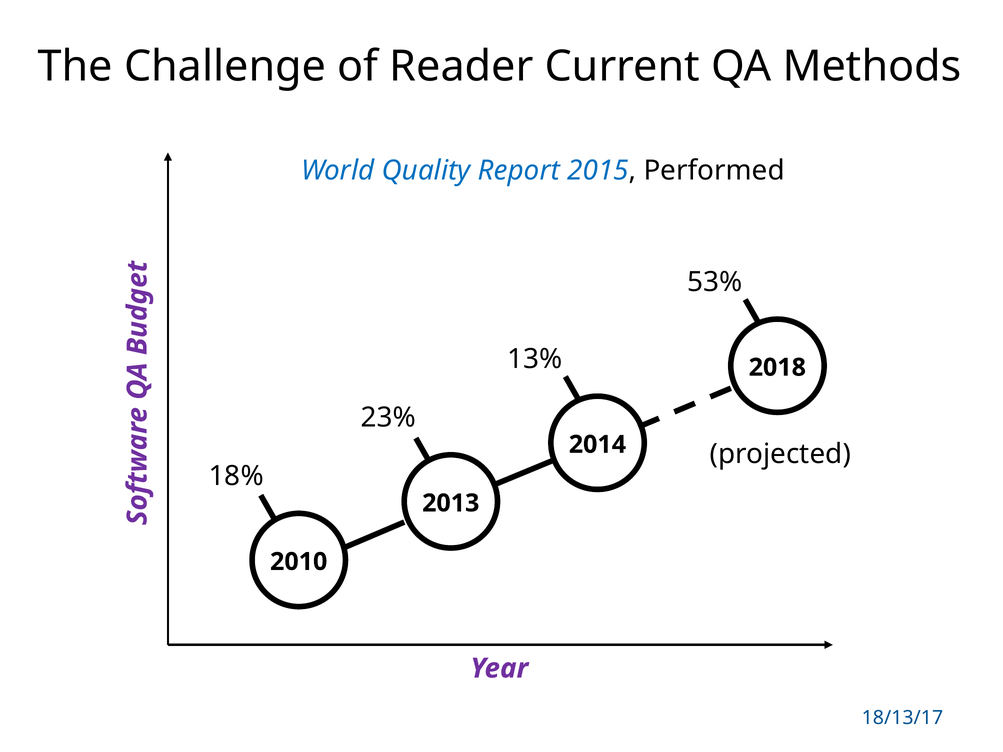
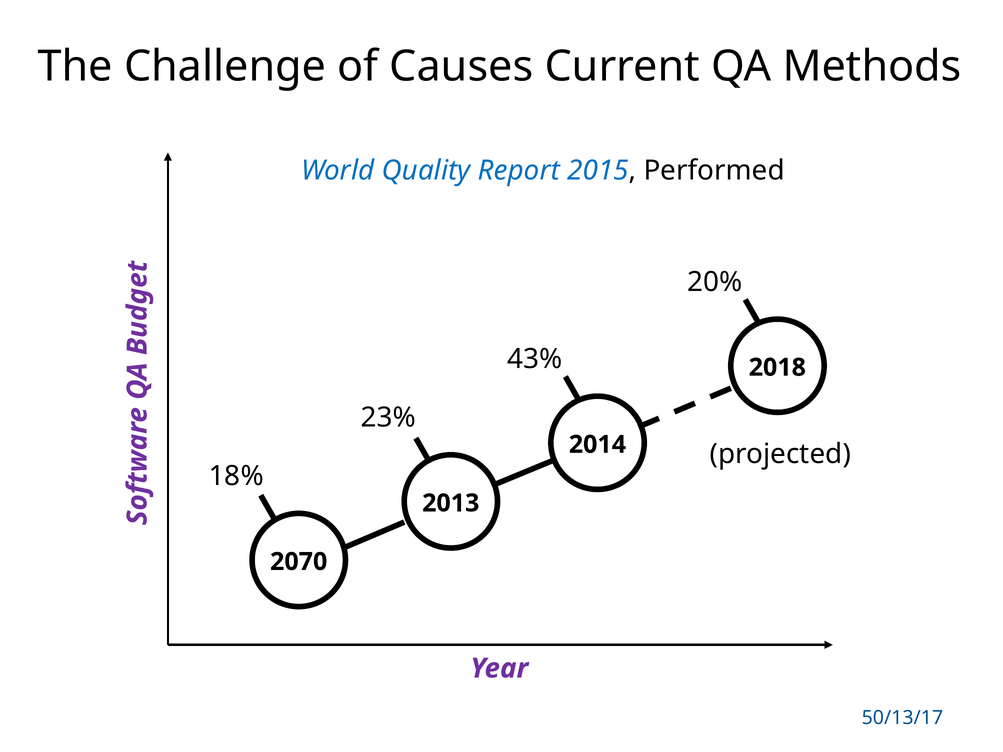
Reader: Reader -> Causes (461, 67)
53%: 53% -> 20% (715, 282)
13%: 13% -> 43% (535, 359)
2010: 2010 -> 2070 (299, 562)
18/13/17: 18/13/17 -> 50/13/17 (902, 718)
